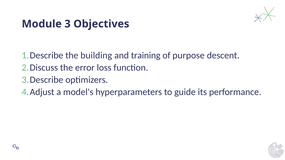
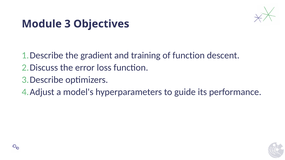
building: building -> gradient (96, 56)
of purpose: purpose -> function (189, 56)
